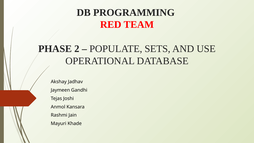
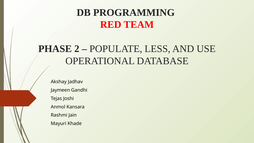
SETS: SETS -> LESS (157, 49)
